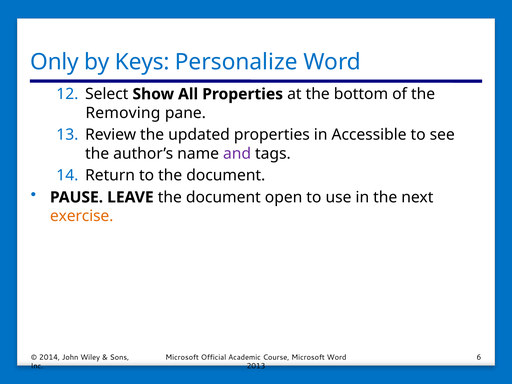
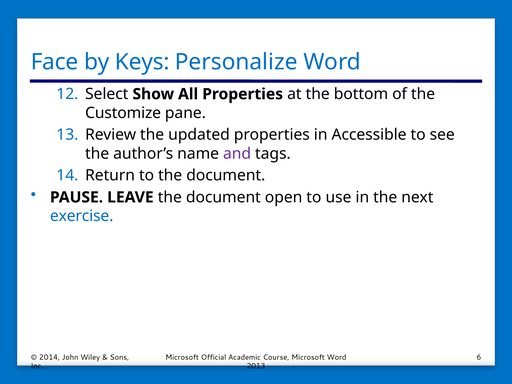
Only: Only -> Face (55, 62)
Removing: Removing -> Customize (123, 113)
exercise colour: orange -> blue (82, 216)
